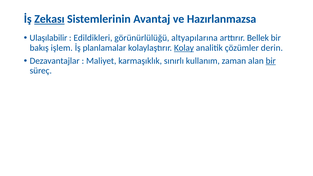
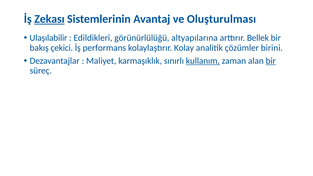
Hazırlanmazsa: Hazırlanmazsa -> Oluşturulması (221, 19)
işlem: işlem -> çekici (62, 48)
planlamalar: planlamalar -> performans (104, 48)
Kolay underline: present -> none (184, 48)
derin: derin -> birini (272, 48)
kullanım underline: none -> present (203, 61)
